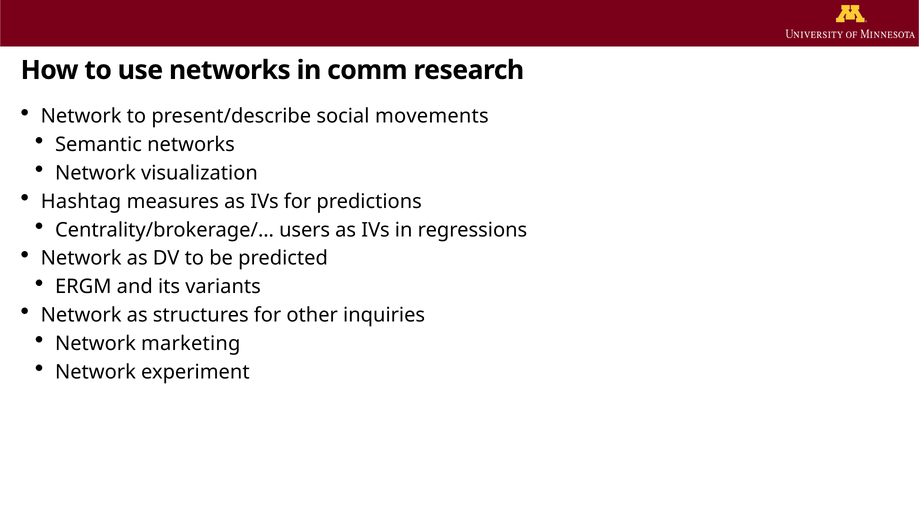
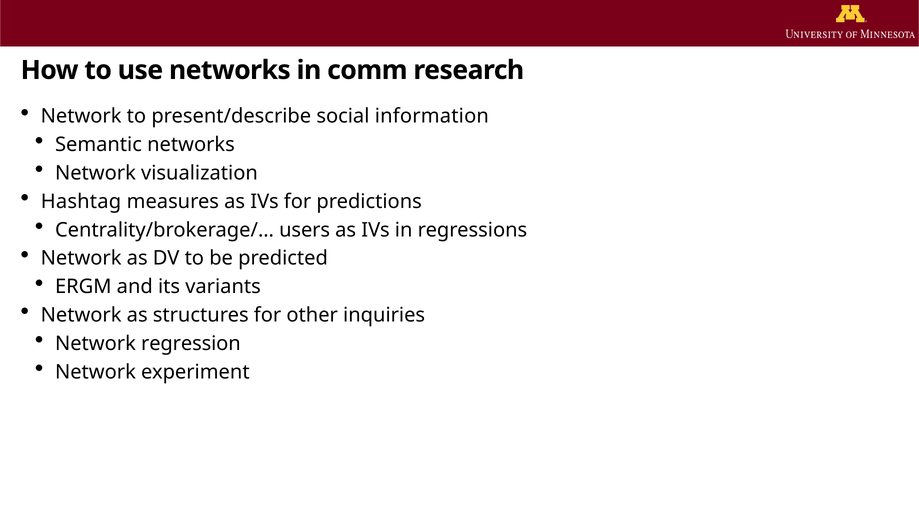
movements: movements -> information (432, 116)
marketing: marketing -> regression (191, 343)
